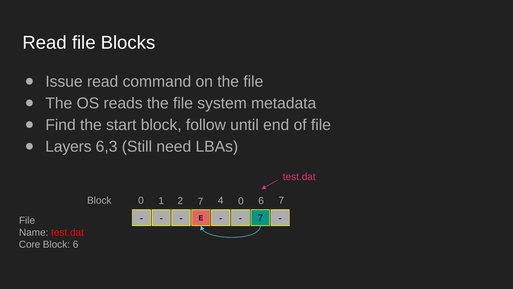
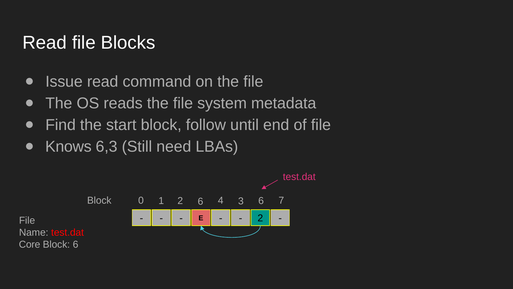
Layers: Layers -> Knows (68, 146)
2 7: 7 -> 6 (200, 201)
4 0: 0 -> 3 (241, 201)
7: 7 -> 2 (260, 218)
